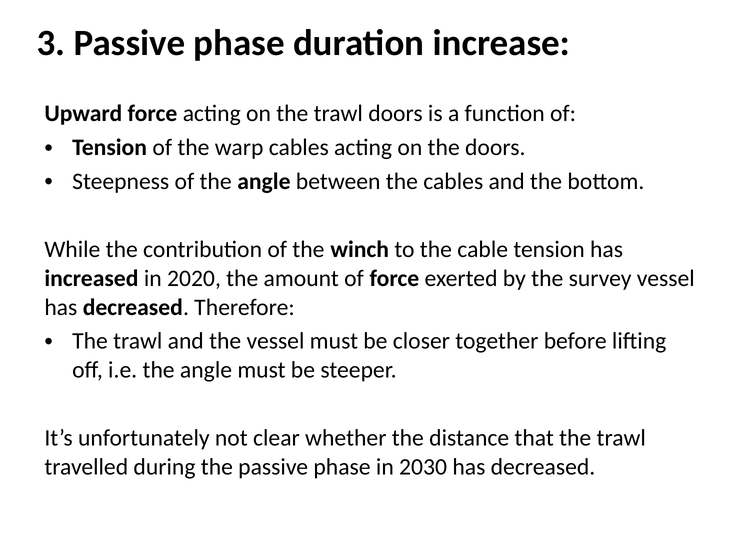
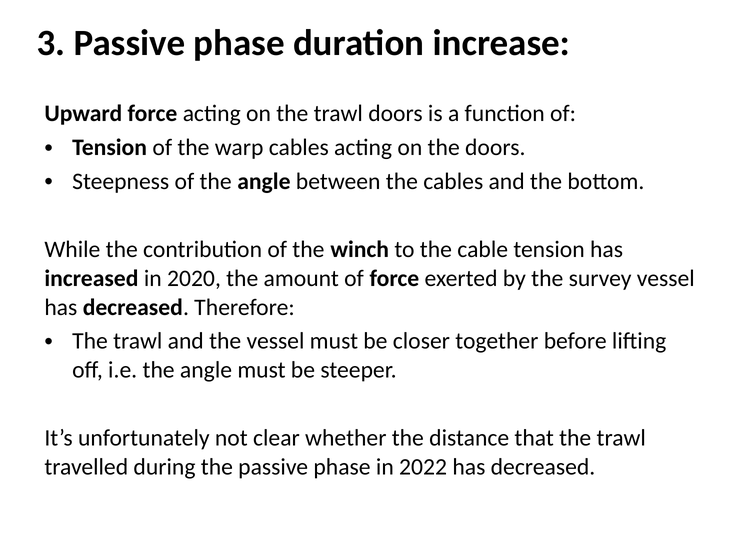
2030: 2030 -> 2022 (423, 467)
